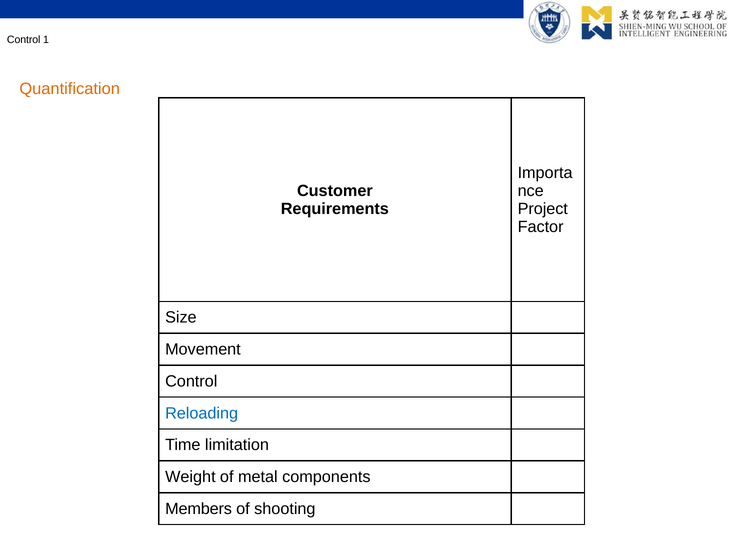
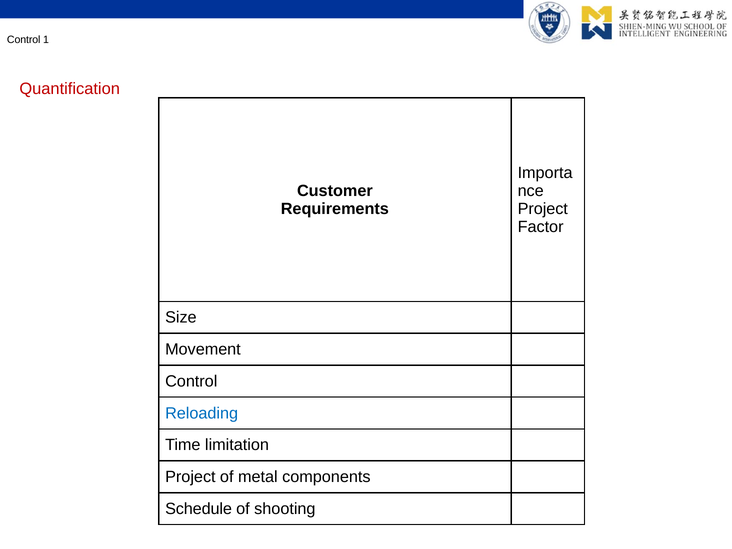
Quantification colour: orange -> red (70, 89)
Weight: Weight -> Project (190, 477)
Members: Members -> Schedule (199, 509)
